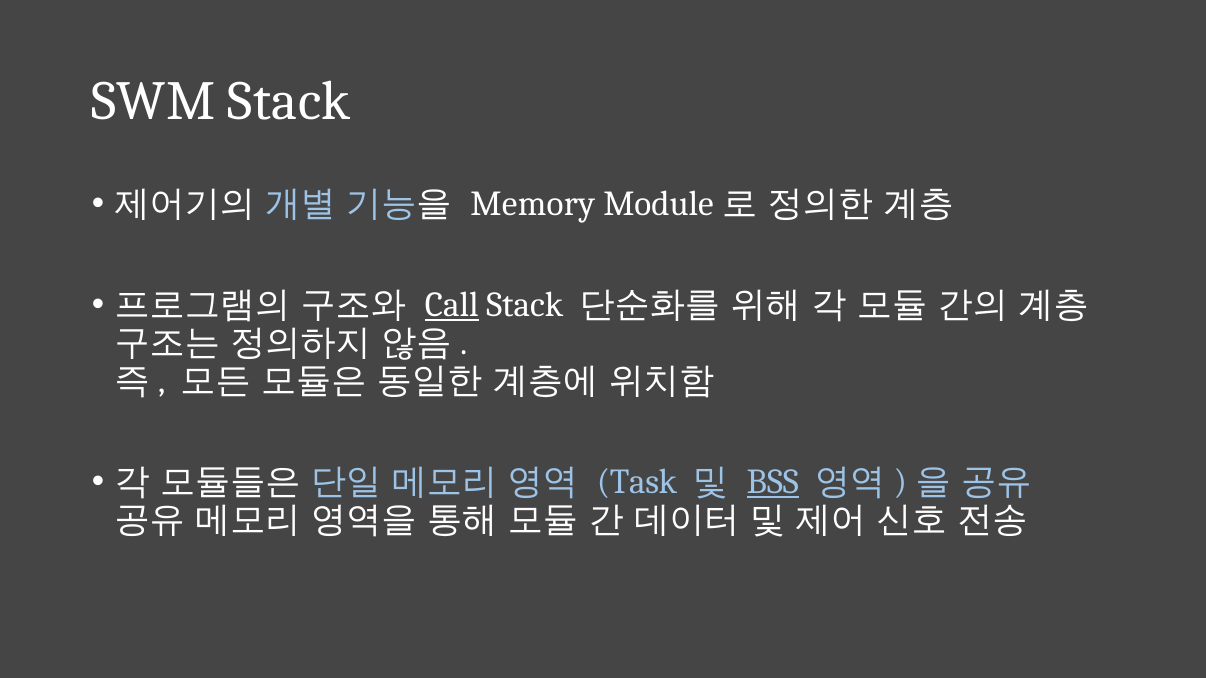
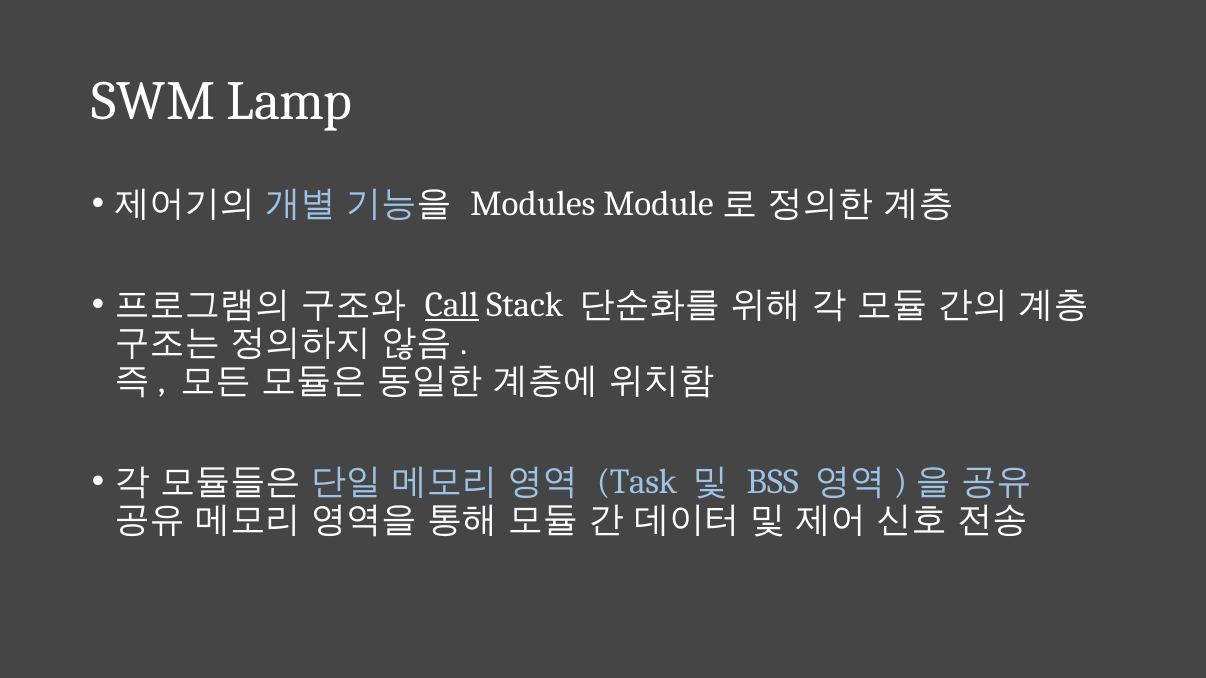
SWM Stack: Stack -> Lamp (290, 101)
Memory: Memory -> Modules (533, 204)
BSS underline: present -> none (773, 482)
